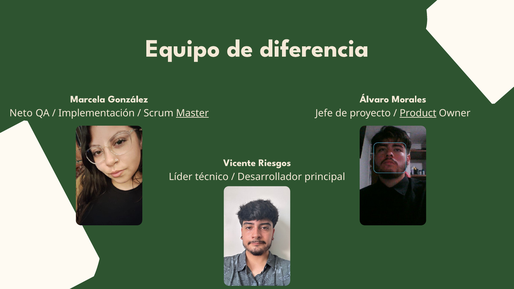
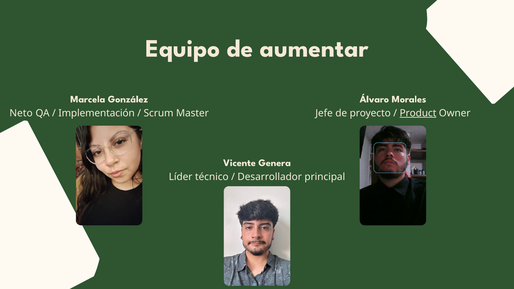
diferencia: diferencia -> aumentar (314, 48)
Master underline: present -> none (192, 113)
Riesgos: Riesgos -> Genera (275, 163)
